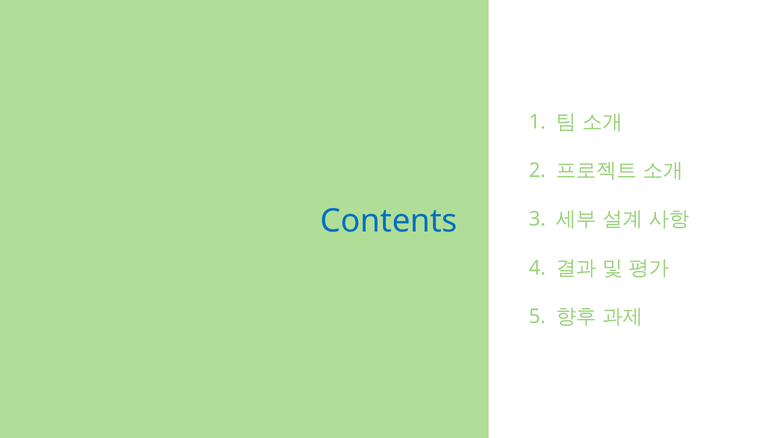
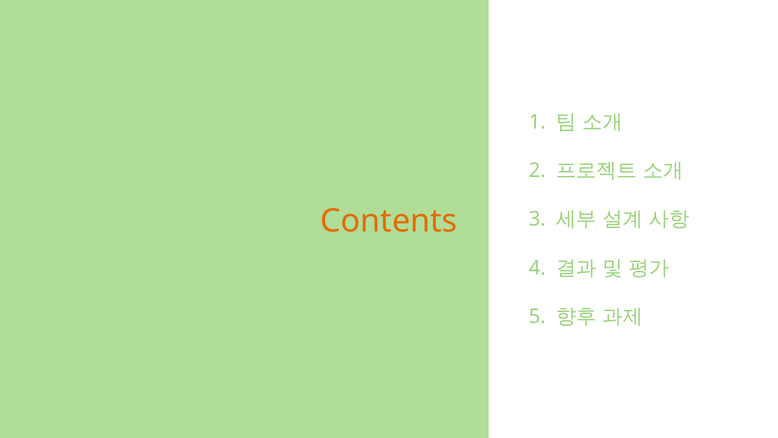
Contents colour: blue -> orange (389, 221)
